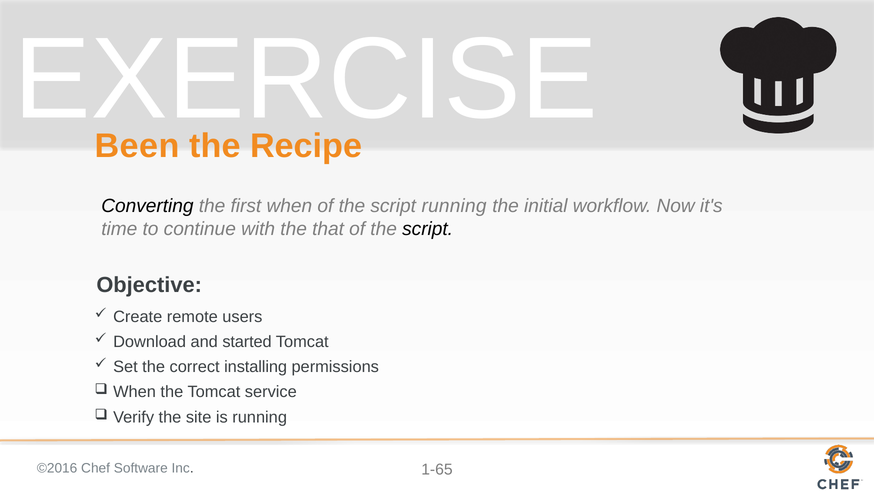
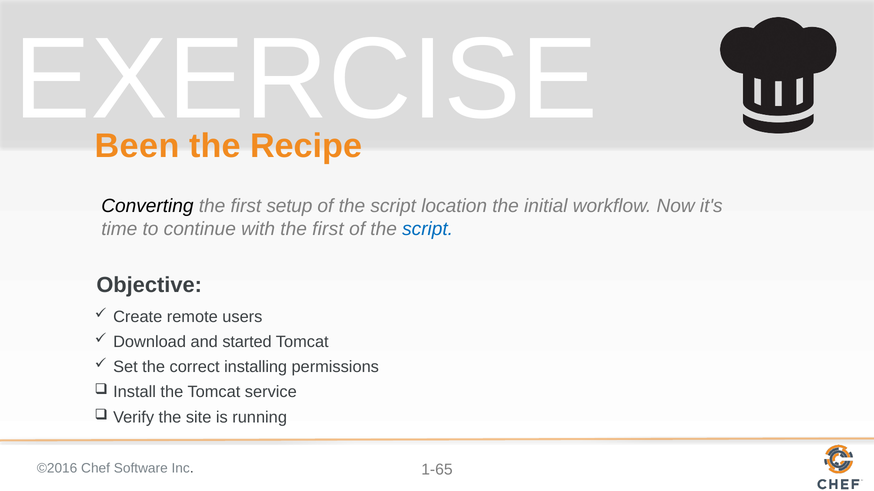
first when: when -> setup (289, 206)
script running: running -> location (454, 206)
with the that: that -> first (328, 229)
script colour: black -> blue (428, 229)
When: When -> Install (135, 393)
